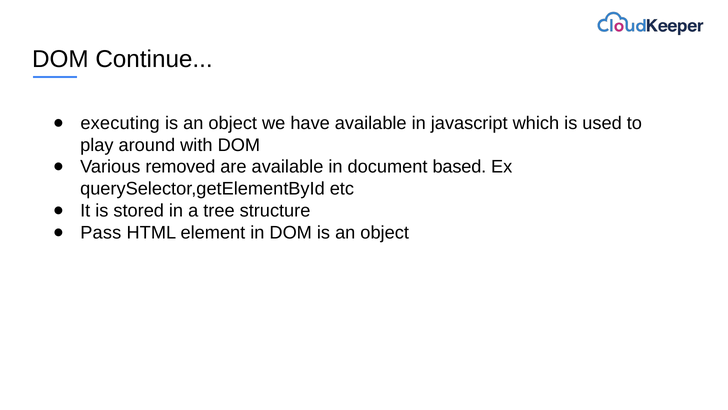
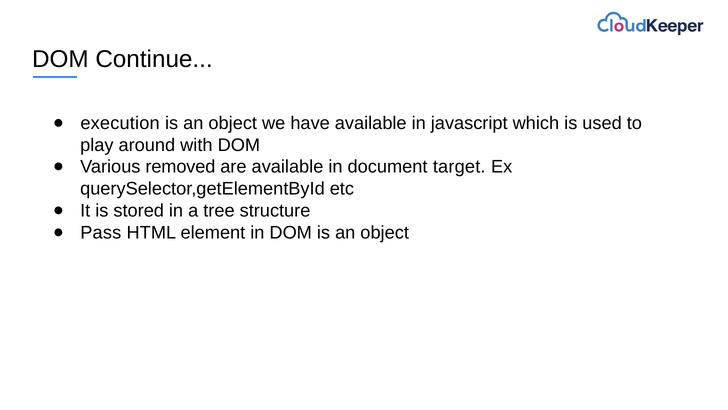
executing: executing -> execution (120, 123)
based: based -> target (459, 167)
